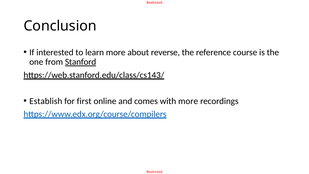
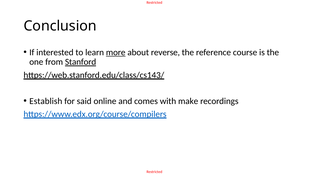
more underline: none -> present (116, 52)
first: first -> said (84, 101)
with more: more -> make (188, 101)
